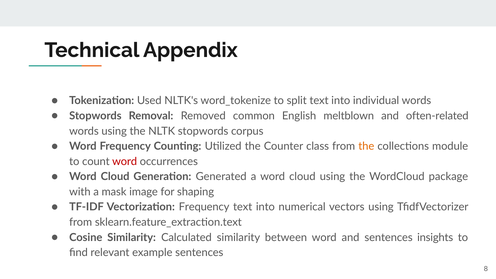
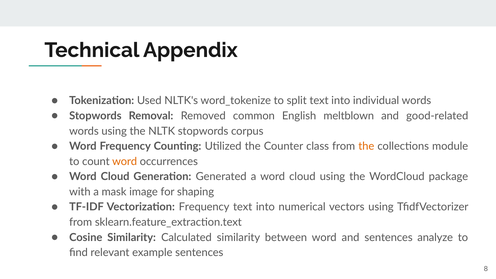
often-related: often-related -> good-related (437, 116)
word colour: red -> orange (125, 161)
insights: insights -> analyze (435, 237)
